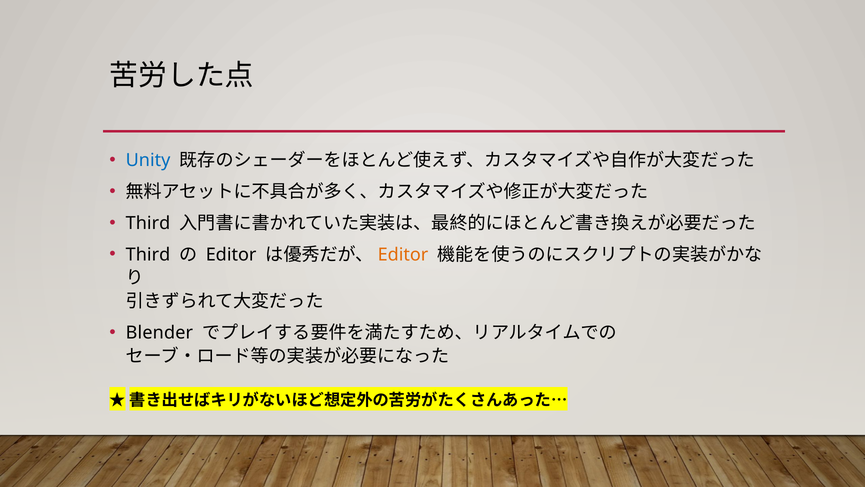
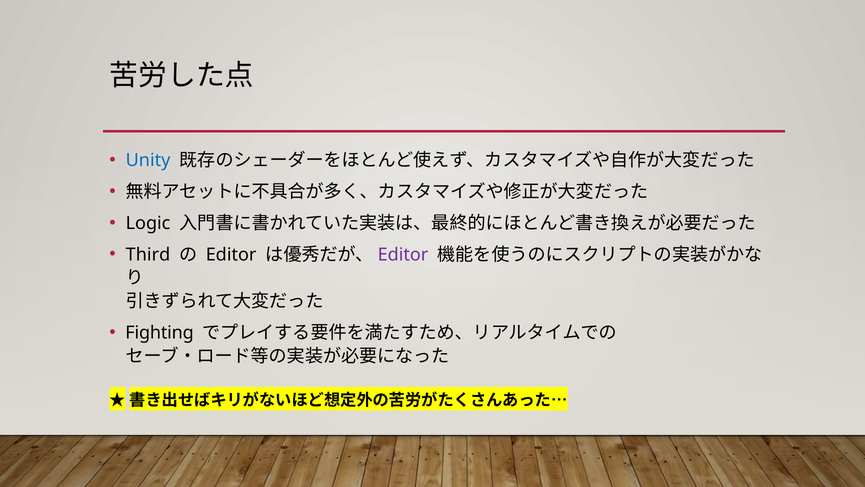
Third: Third -> Logic (148, 223)
Editor colour: orange -> purple (403, 254)
Blender: Blender -> Fighting (160, 332)
